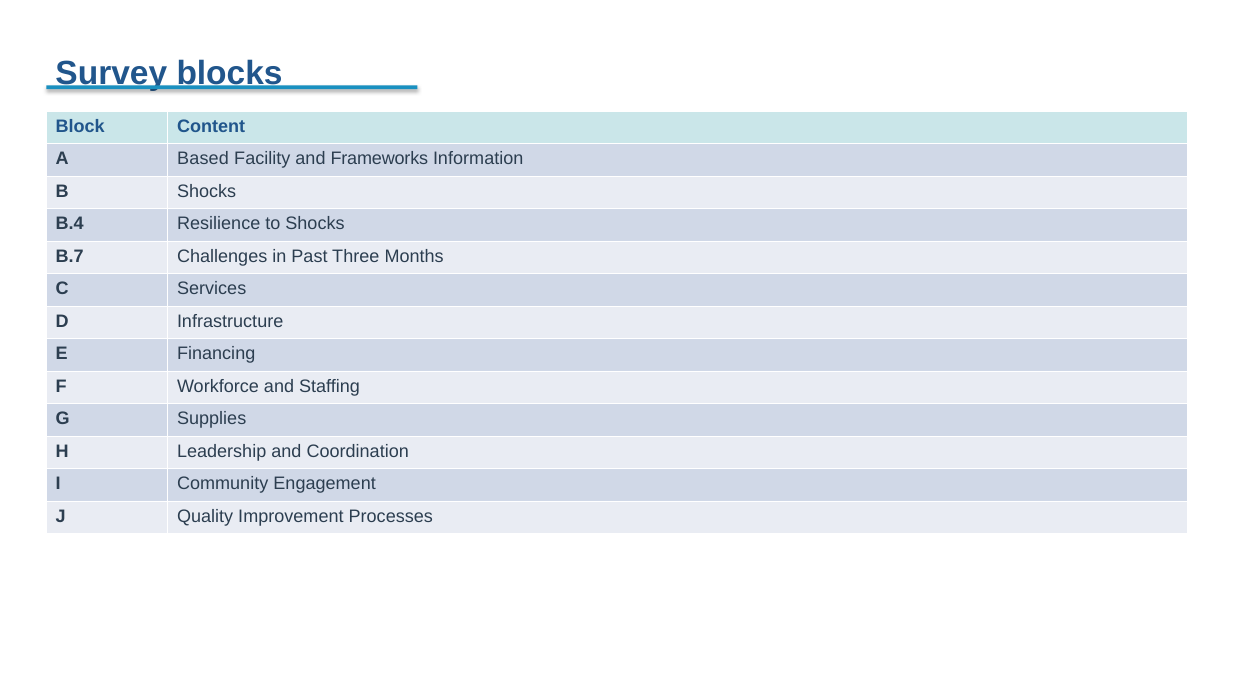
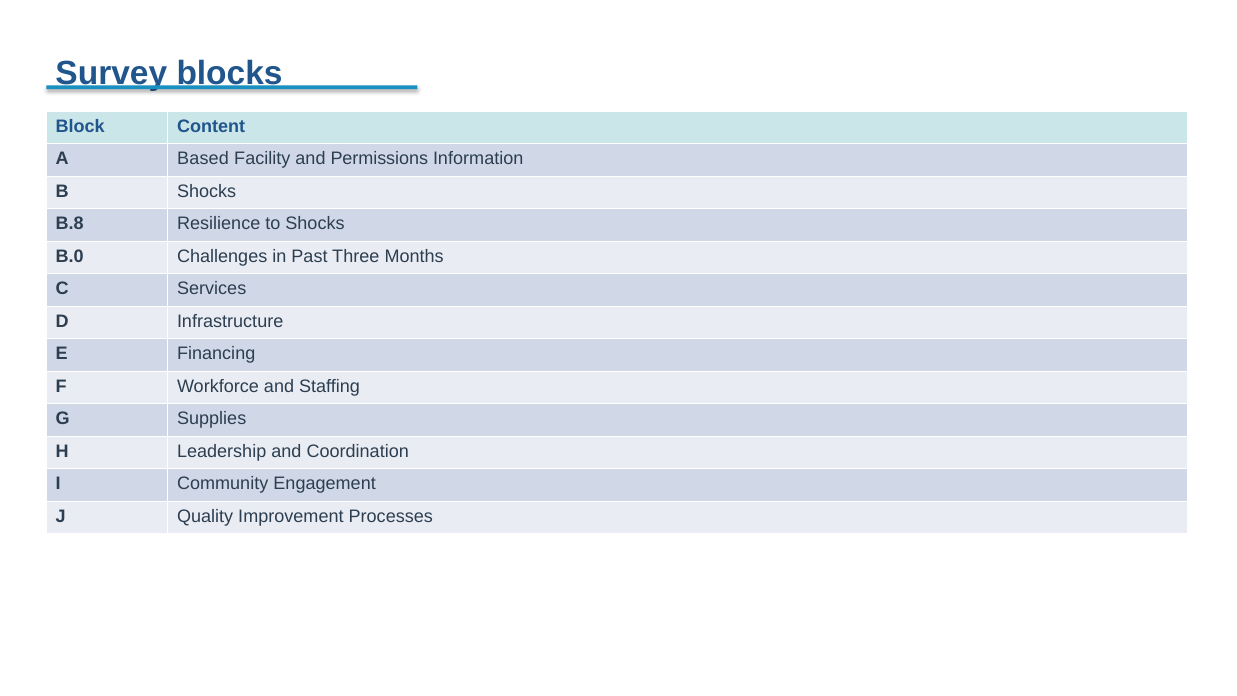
Frameworks: Frameworks -> Permissions (379, 159)
B.4: B.4 -> B.8 (70, 224)
B.7: B.7 -> B.0 (70, 256)
